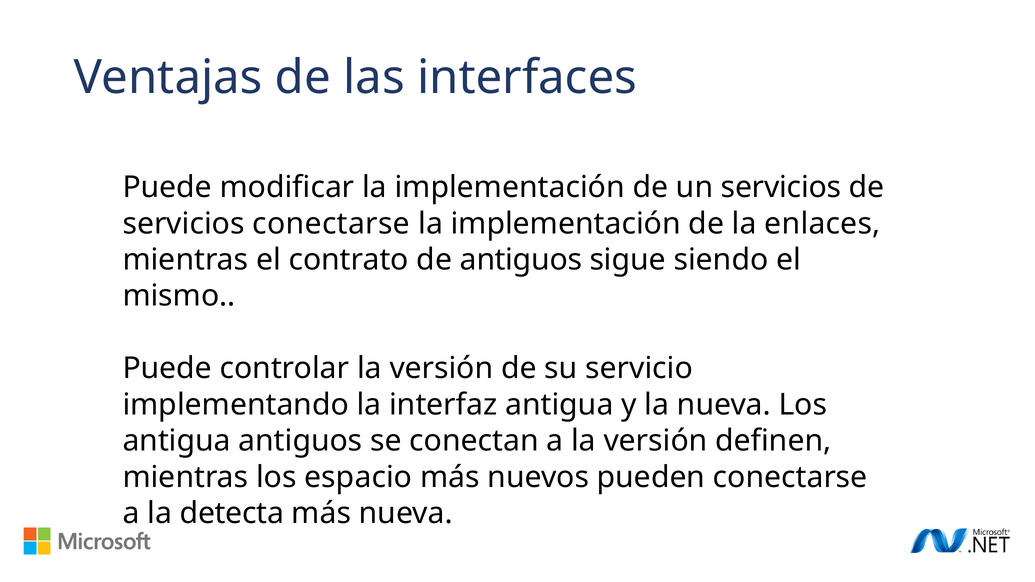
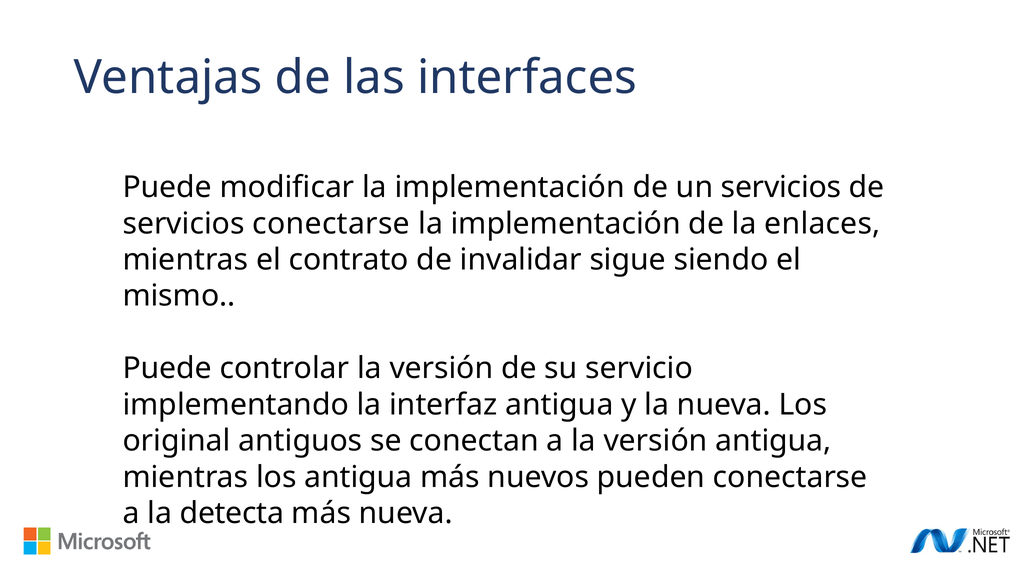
de antiguos: antiguos -> invalidar (521, 260)
antigua: antigua -> original (177, 441)
versión definen: definen -> antigua (773, 441)
los espacio: espacio -> antigua (358, 477)
